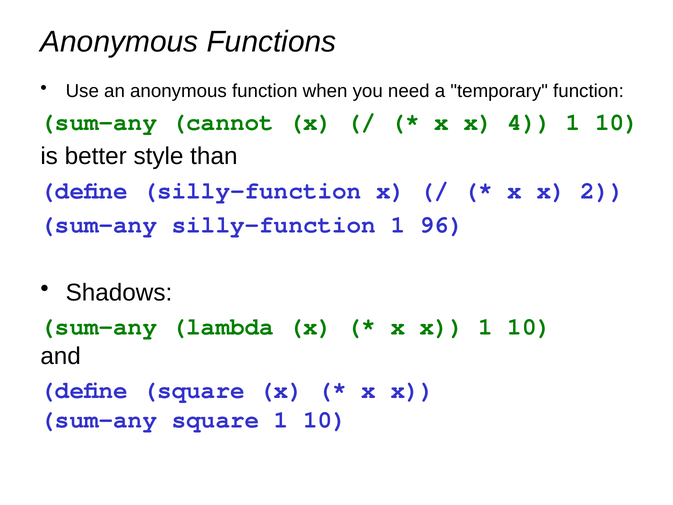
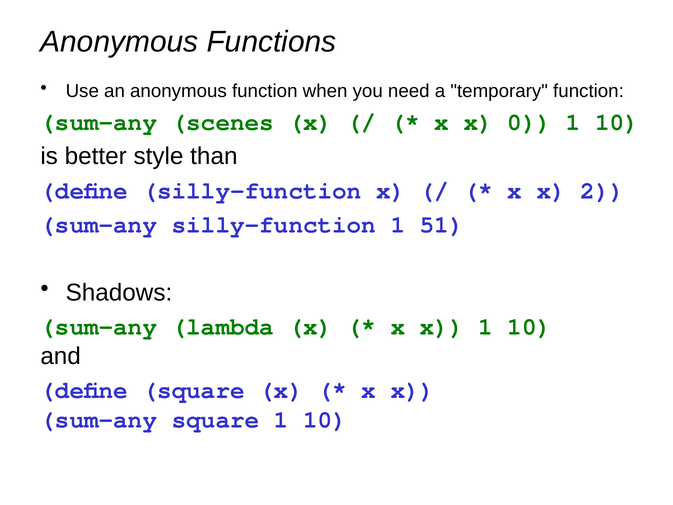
cannot: cannot -> scenes (223, 122)
4: 4 -> 0 (529, 122)
96: 96 -> 51 (442, 225)
